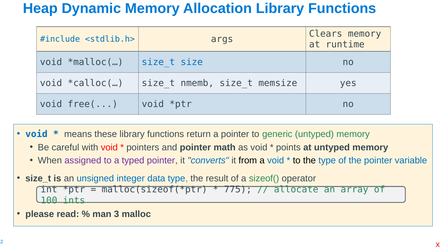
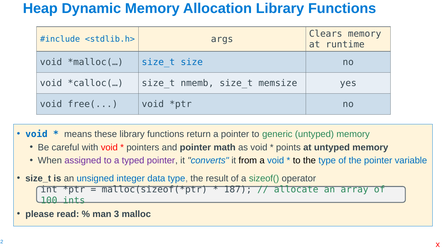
775: 775 -> 187 (238, 190)
